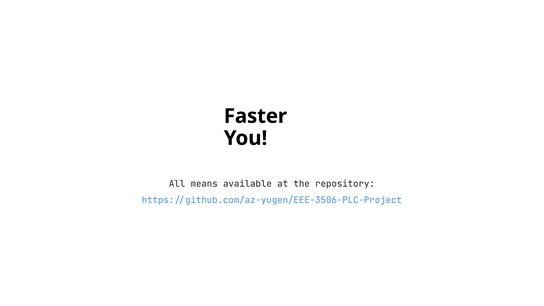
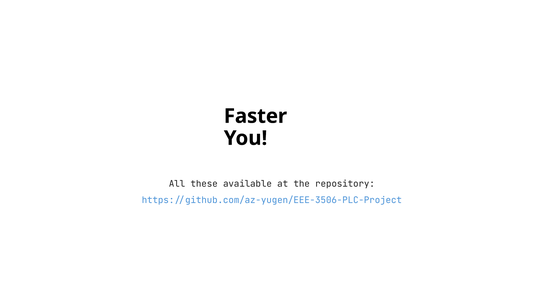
means: means -> these (204, 184)
